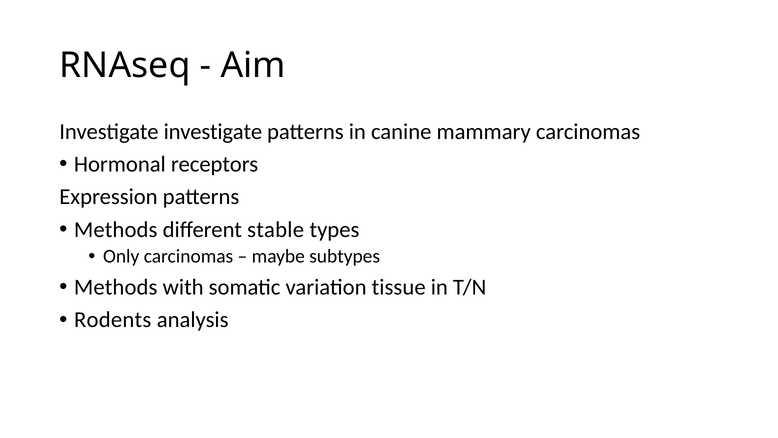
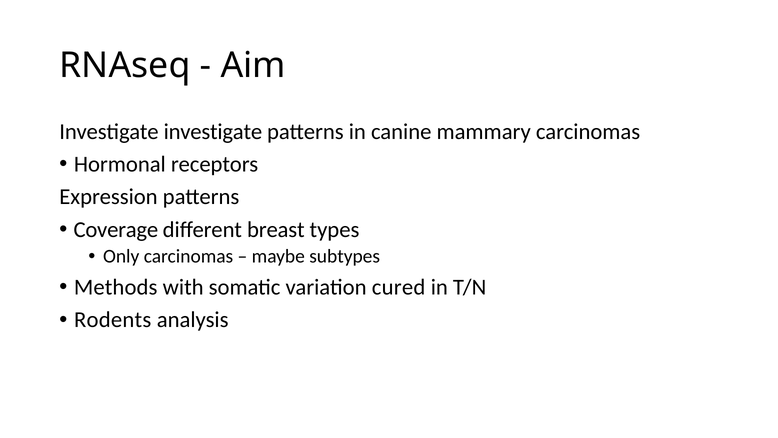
Methods: Methods -> Coverage (116, 229)
stable: stable -> breast (276, 229)
tissue: tissue -> cured (399, 287)
